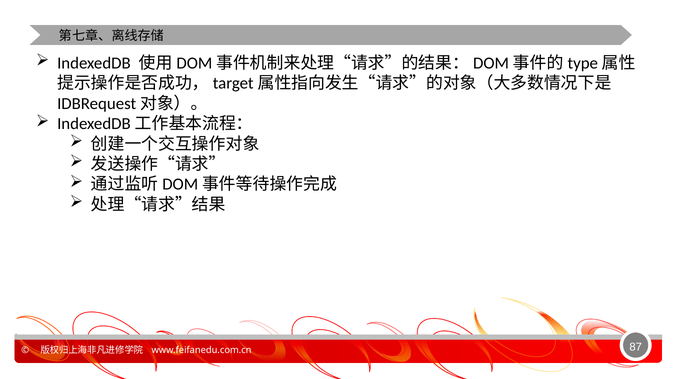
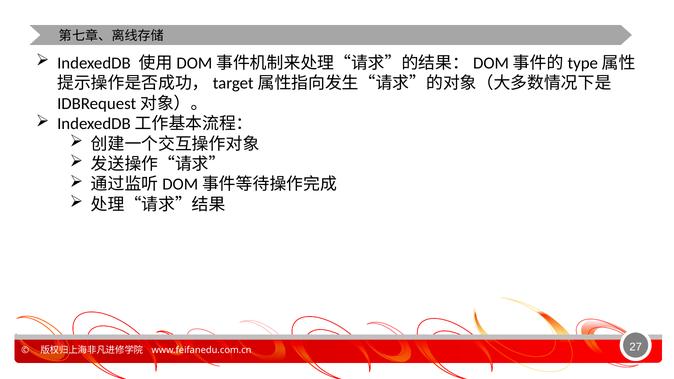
87: 87 -> 27 (636, 347)
